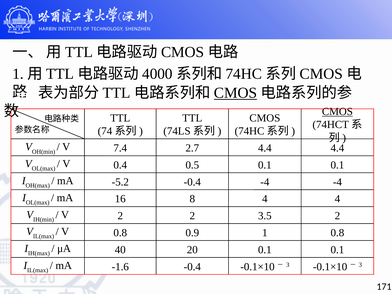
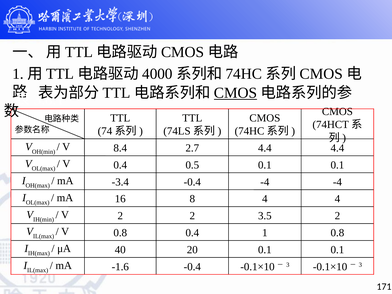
CMOS underline: present -> none (337, 112)
7.4: 7.4 -> 8.4 (120, 148)
-5.2: -5.2 -> -3.4 (120, 182)
0.9: 0.9 -> 0.4 (192, 233)
